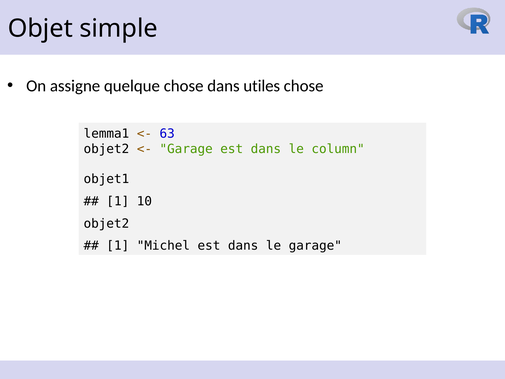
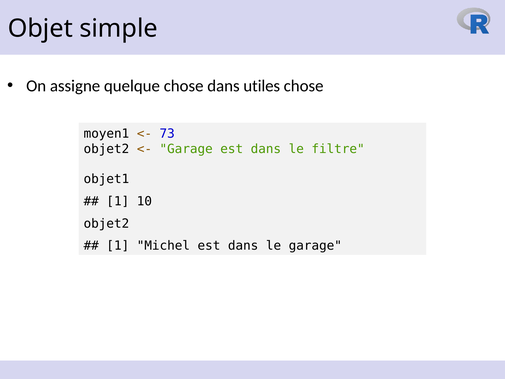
lemma1: lemma1 -> moyen1 (106, 134)
63: 63 -> 73 (167, 134)
column: column -> filtre (338, 149)
